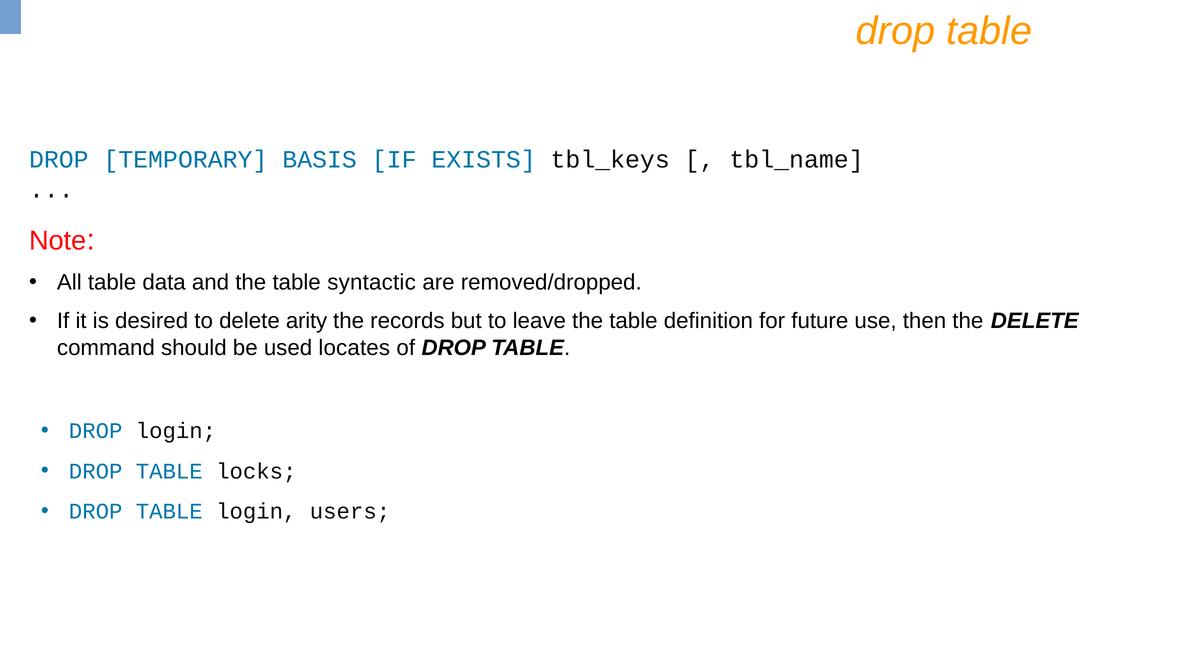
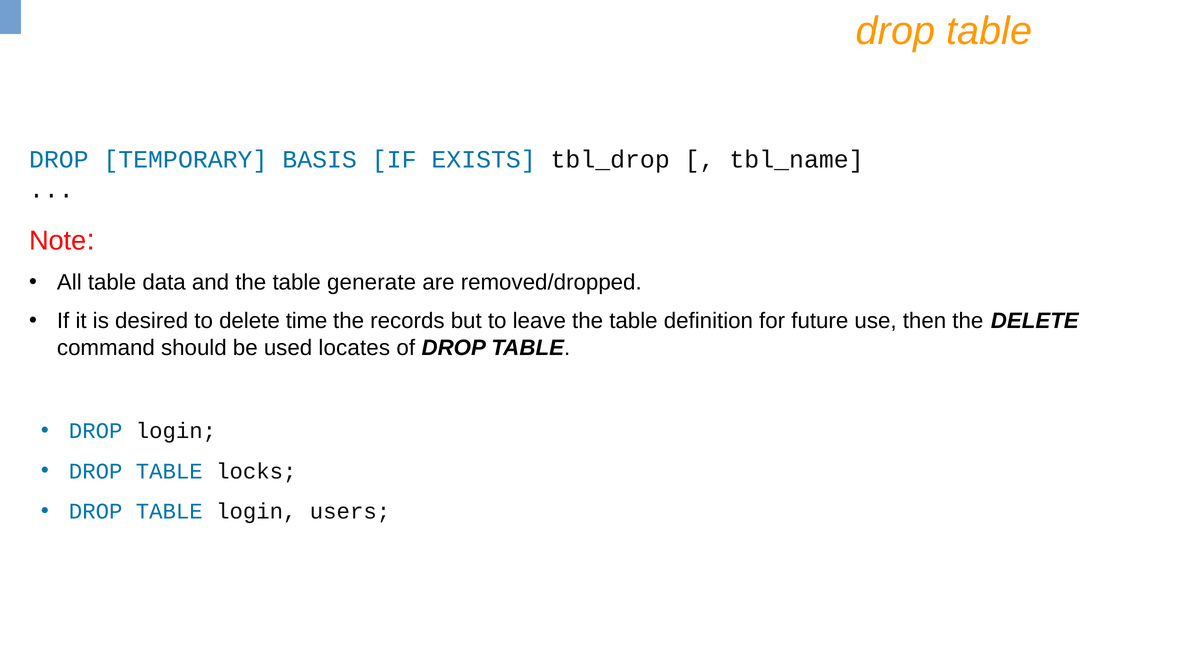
tbl_keys: tbl_keys -> tbl_drop (610, 159)
syntactic: syntactic -> generate (372, 282)
arity: arity -> time (307, 321)
